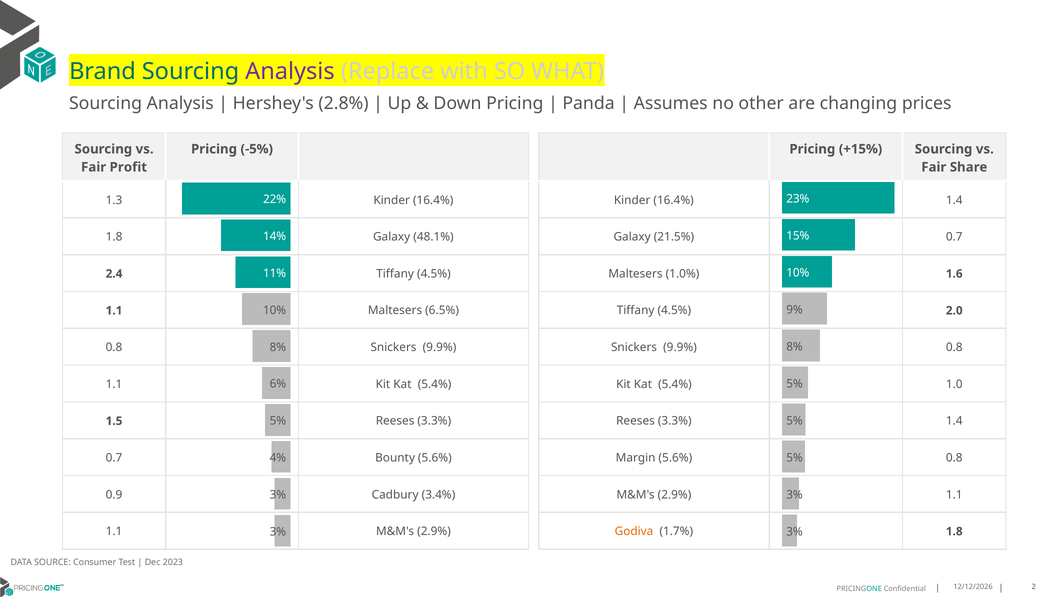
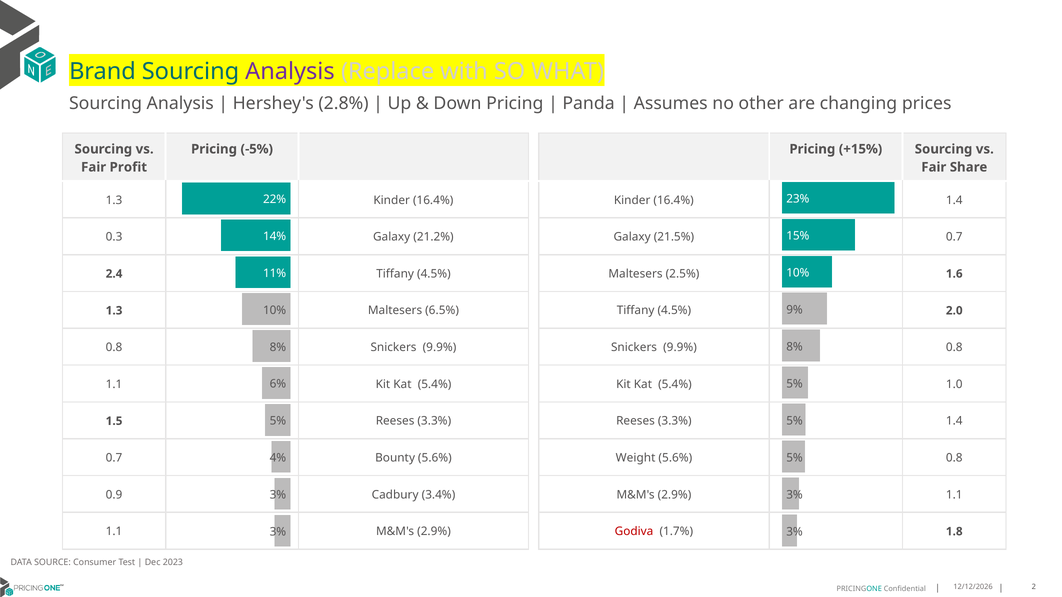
1.8: 1.8 -> 0.3 (114, 237)
48.1%: 48.1% -> 21.2% (433, 237)
1.0%: 1.0% -> 2.5% (683, 274)
1.1: 1.1 -> 1.3 (114, 311)
Margin: Margin -> Weight (636, 458)
Godiva colour: orange -> red (634, 532)
